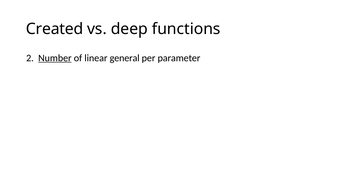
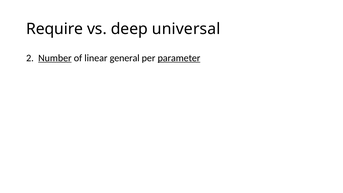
Created: Created -> Require (55, 29)
functions: functions -> universal (186, 29)
parameter underline: none -> present (179, 58)
